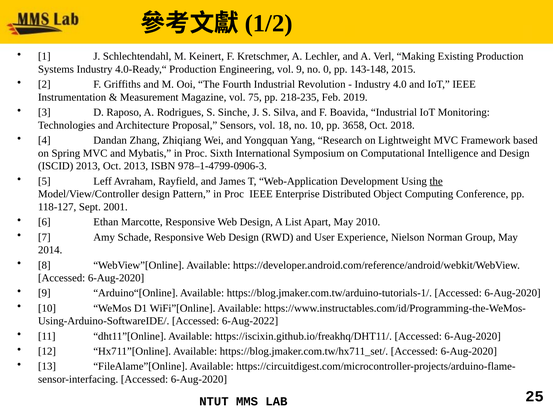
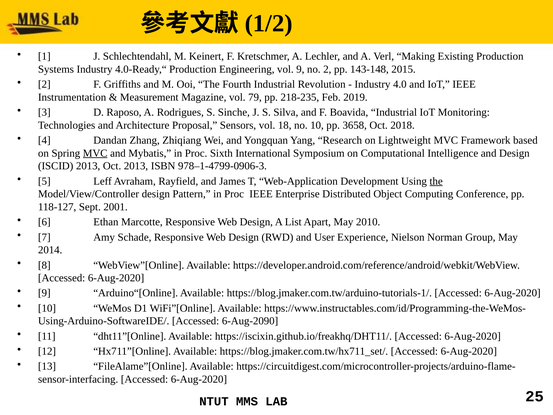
no 0: 0 -> 2 (327, 69)
75: 75 -> 79 (255, 97)
MVC underline: none -> present (95, 153)
6-Aug-2022: 6-Aug-2022 -> 6-Aug-2090 (250, 321)
